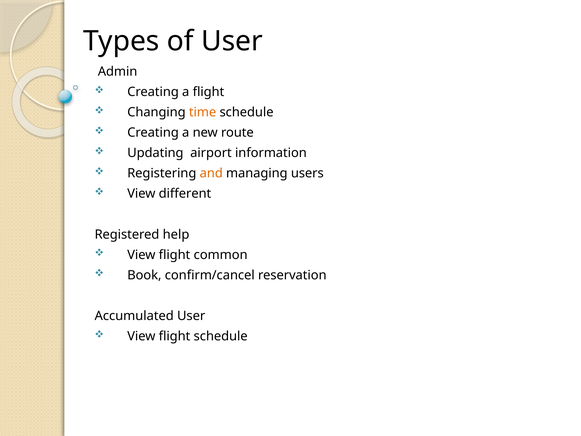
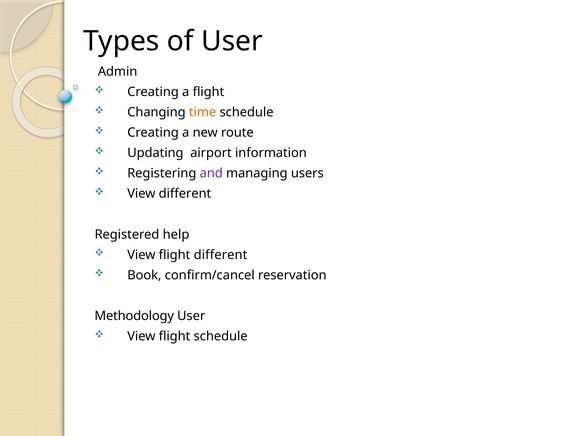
and colour: orange -> purple (211, 173)
flight common: common -> different (221, 255)
Accumulated: Accumulated -> Methodology (134, 316)
